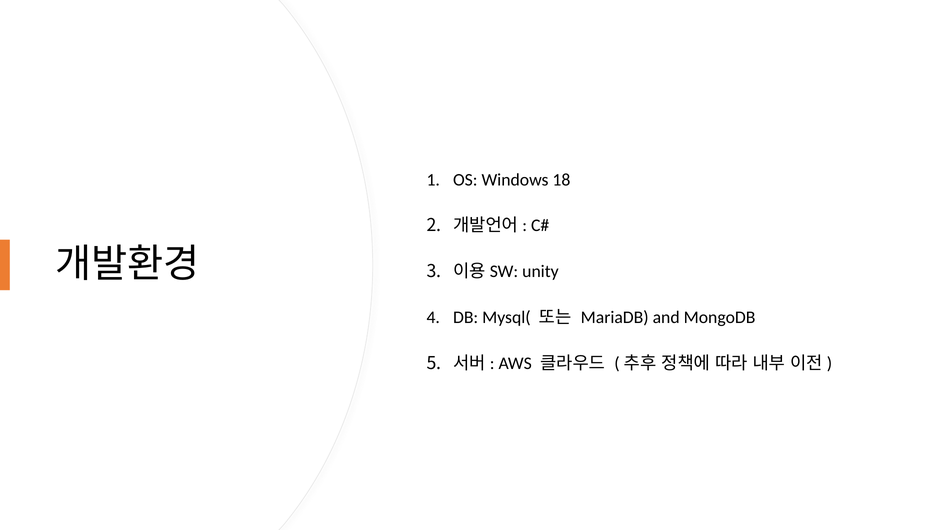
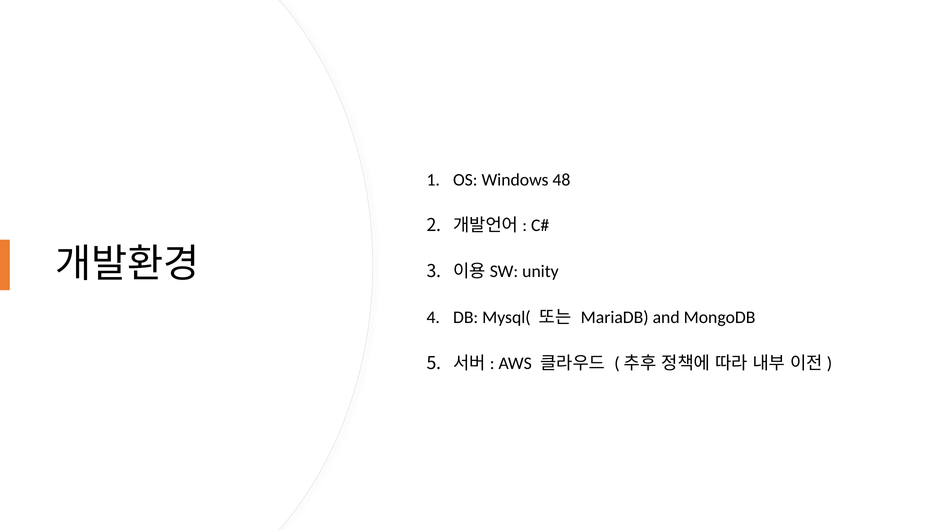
18: 18 -> 48 (561, 180)
